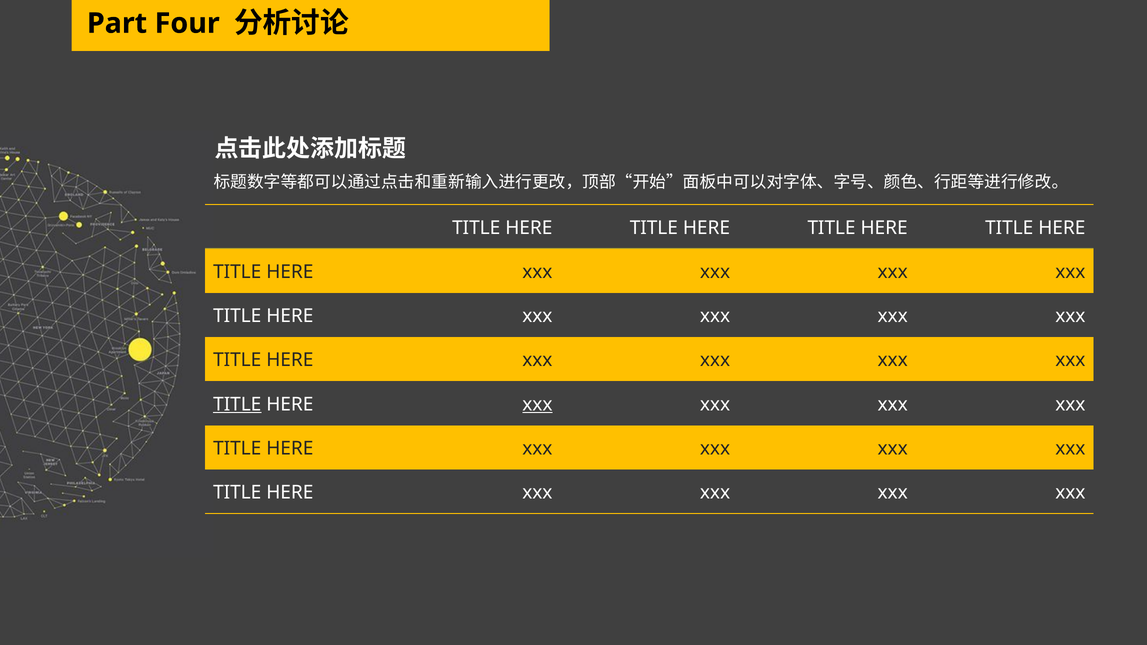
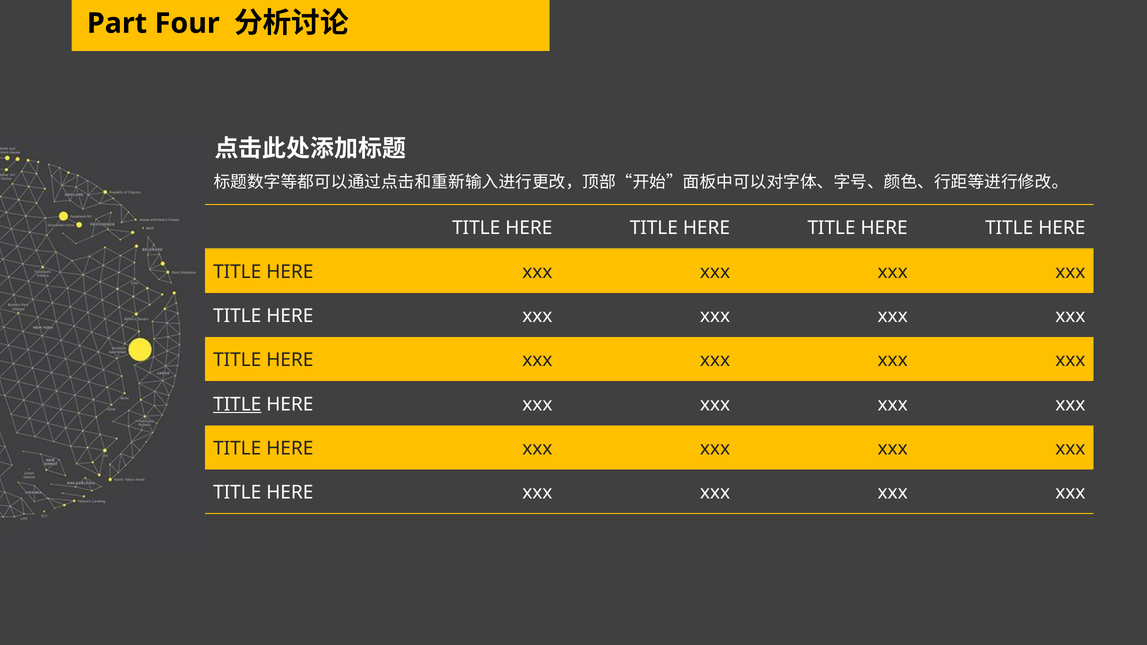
xxx underline: present -> none (537, 404)
